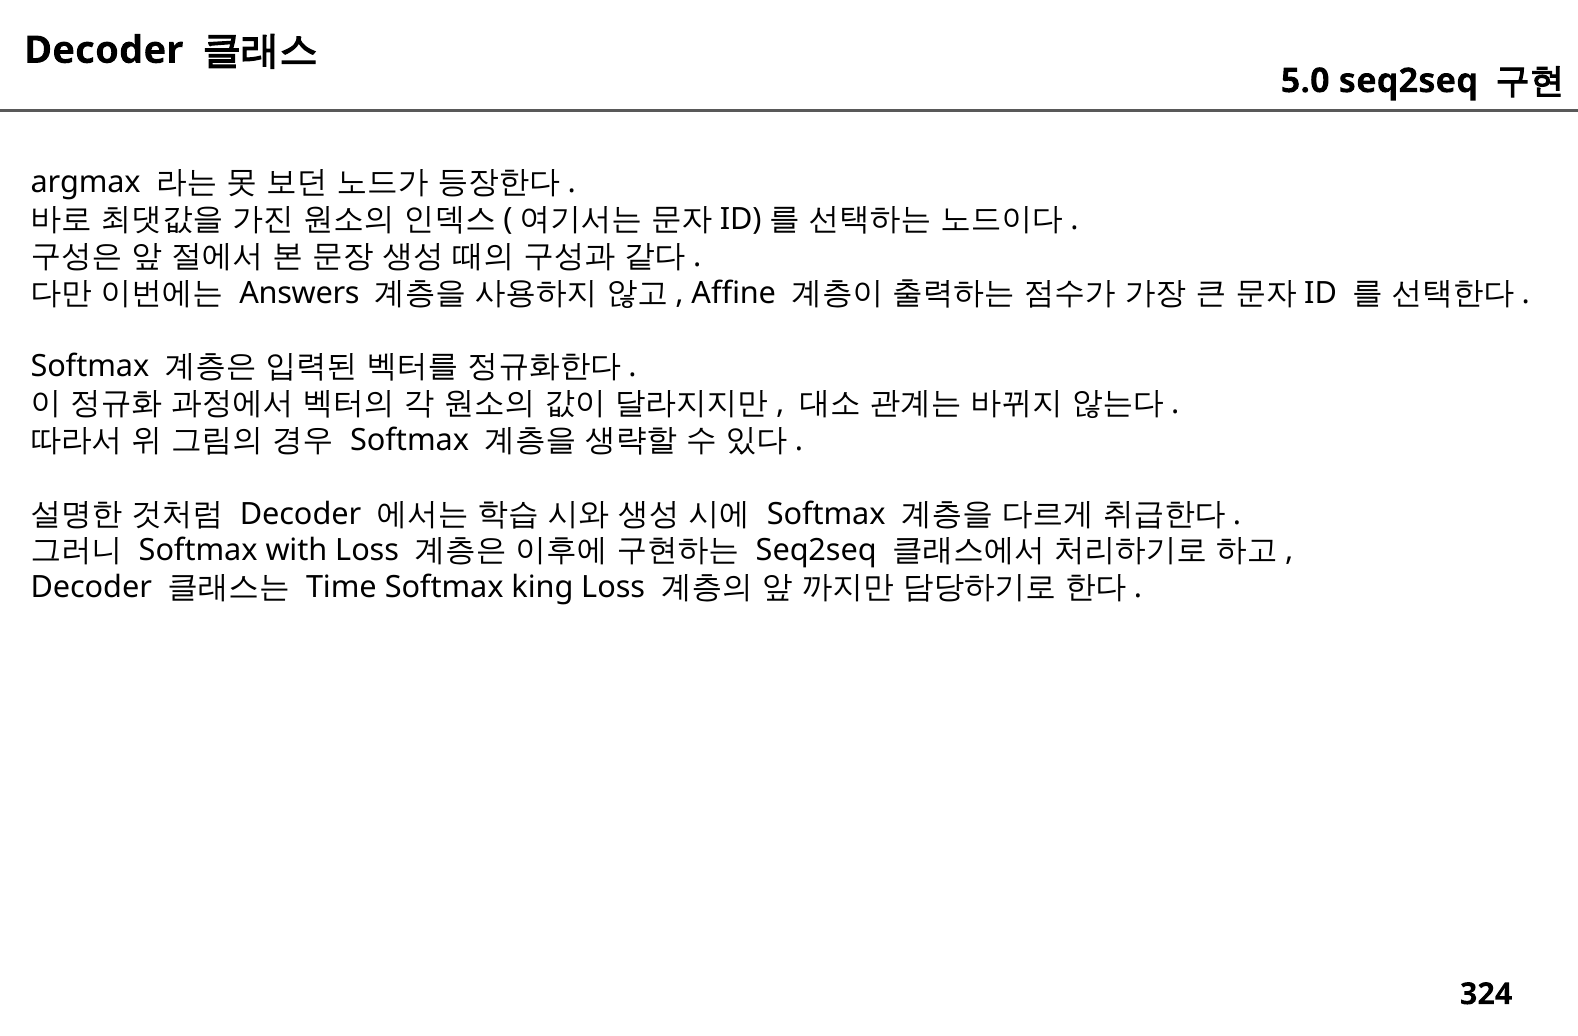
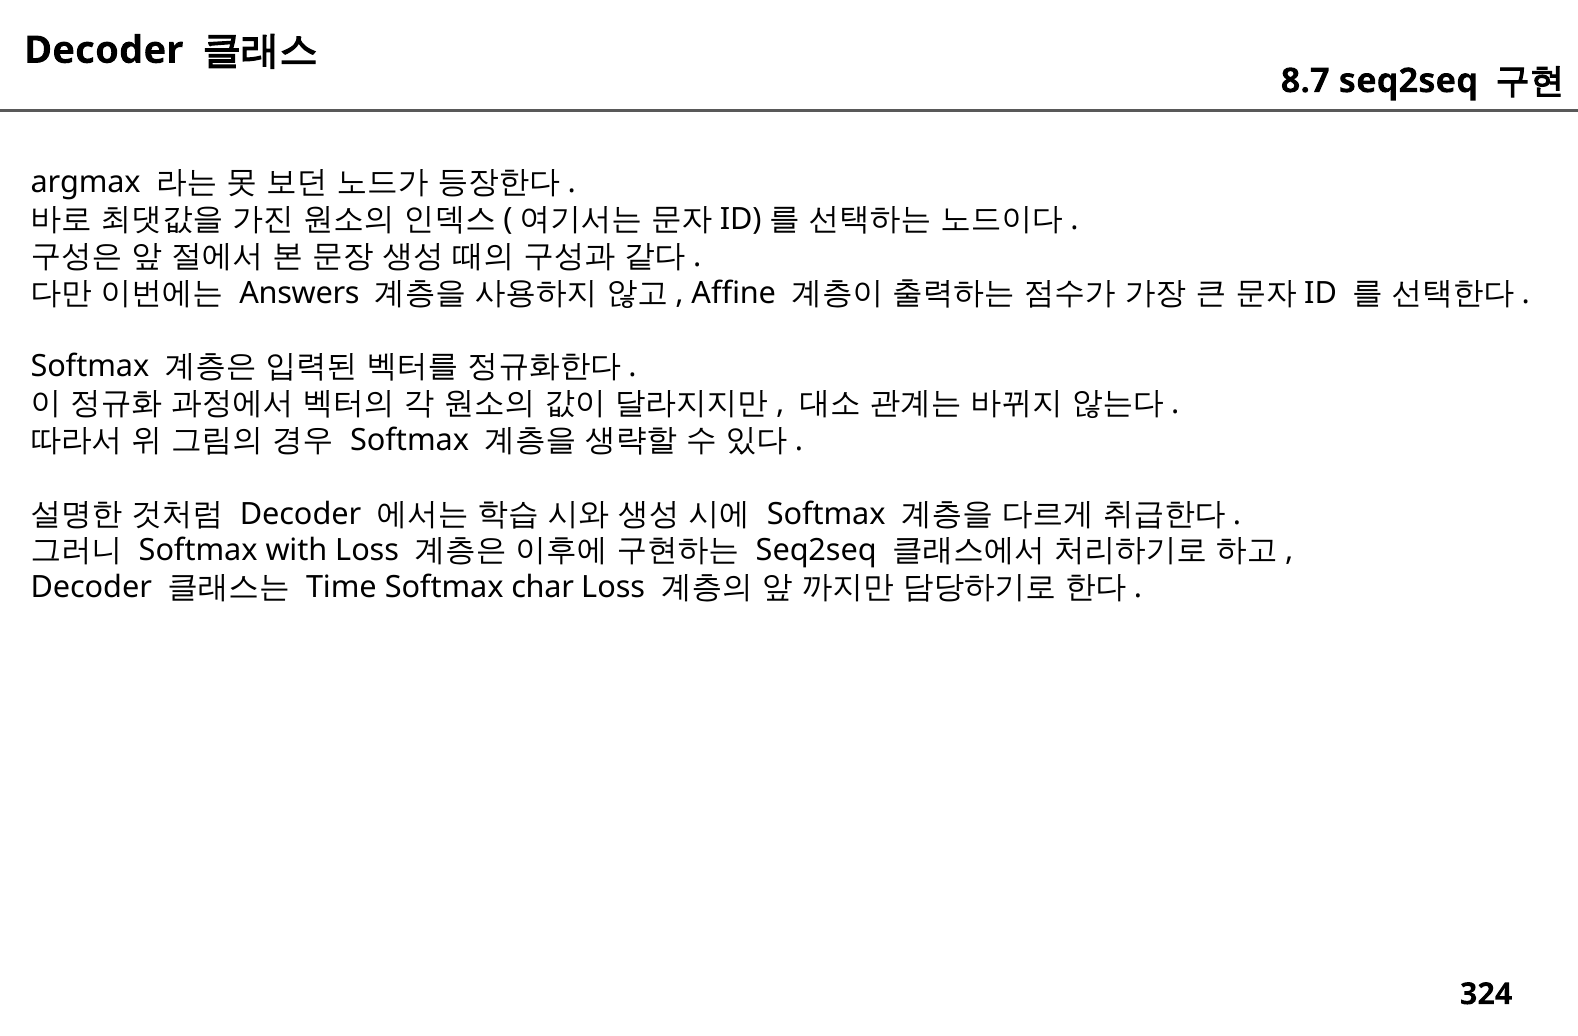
5.0: 5.0 -> 8.7 (1305, 81)
king: king -> char (543, 588)
